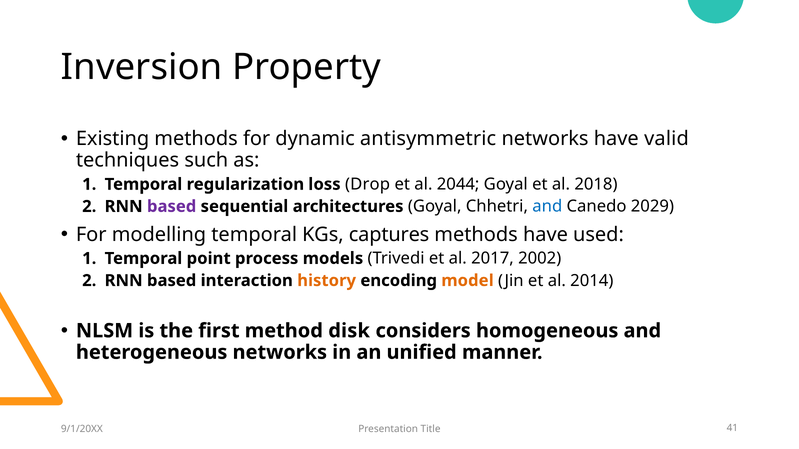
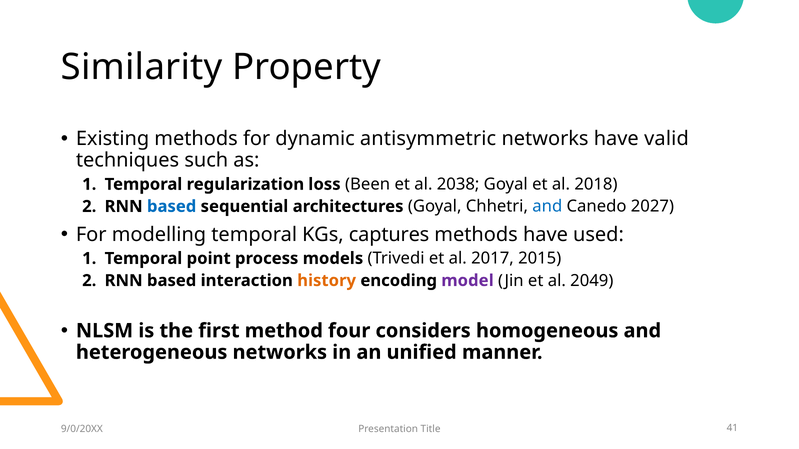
Inversion: Inversion -> Similarity (142, 67)
Drop: Drop -> Been (368, 184)
2044: 2044 -> 2038 (458, 184)
based colour: purple -> blue (172, 207)
2029: 2029 -> 2027 (652, 207)
2002: 2002 -> 2015 (540, 259)
model colour: orange -> purple (467, 281)
2014: 2014 -> 2049 (592, 281)
disk: disk -> four (349, 331)
9/1/20XX: 9/1/20XX -> 9/0/20XX (82, 429)
